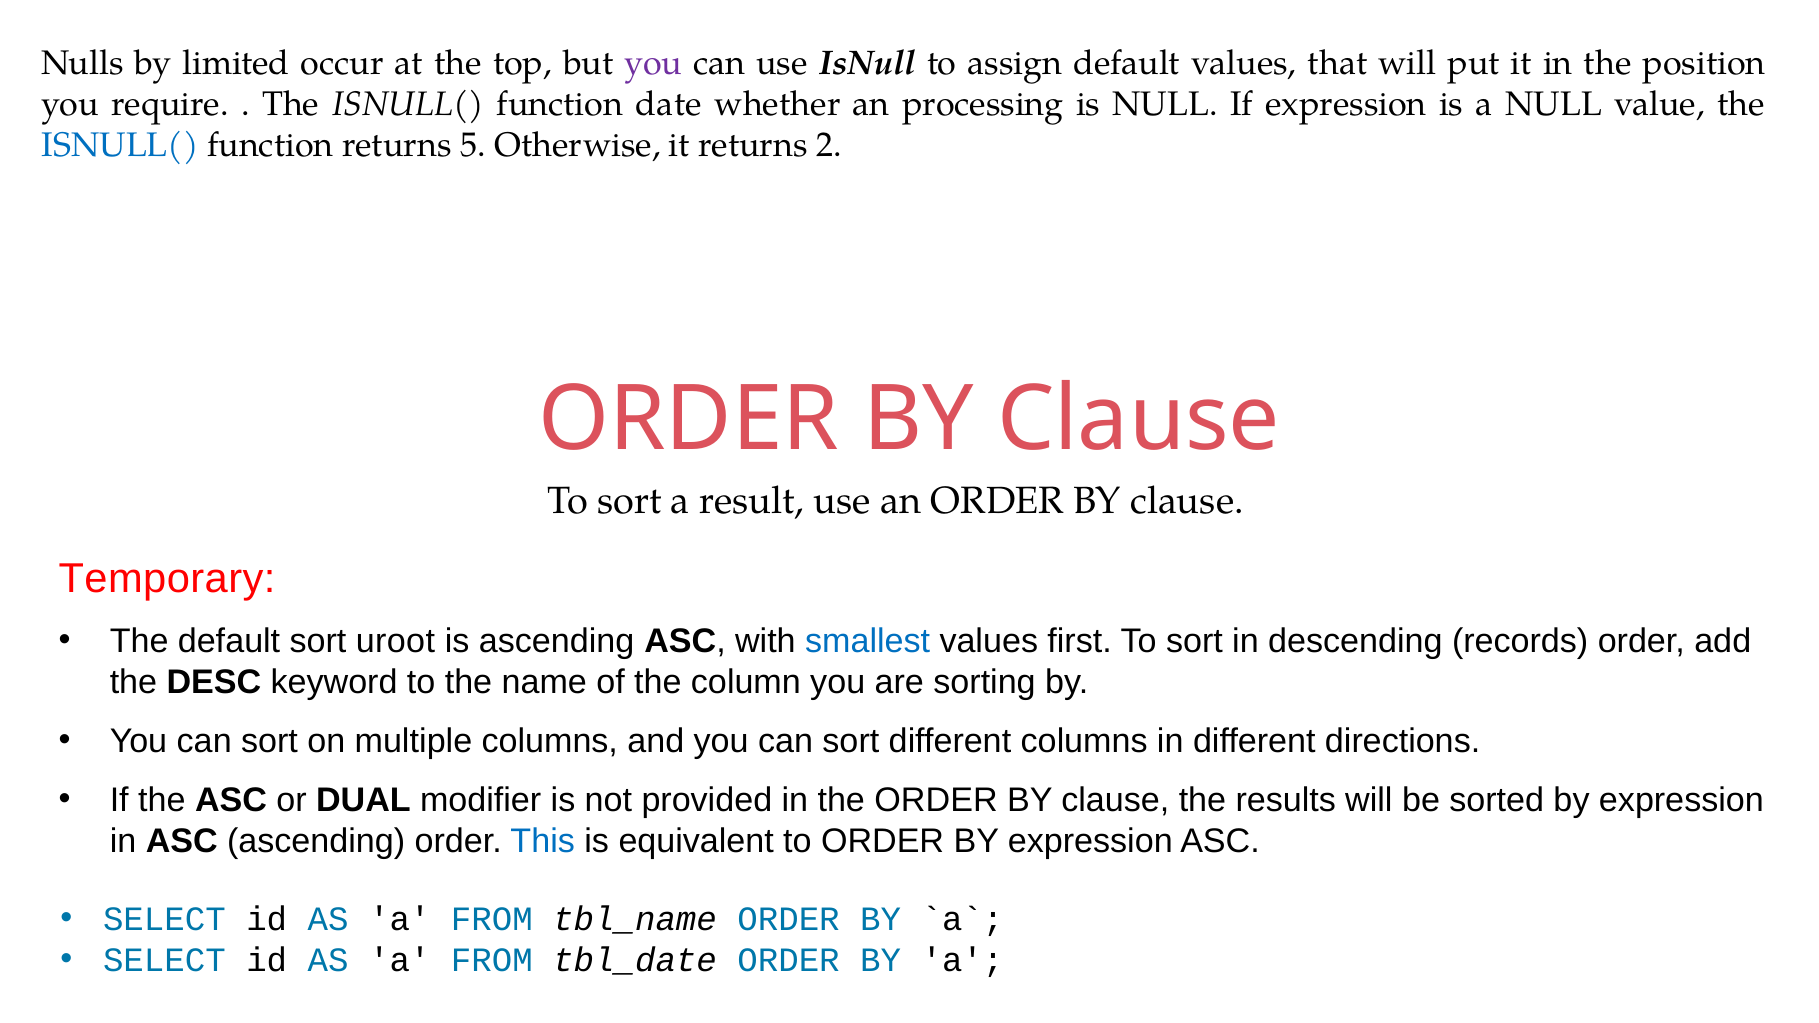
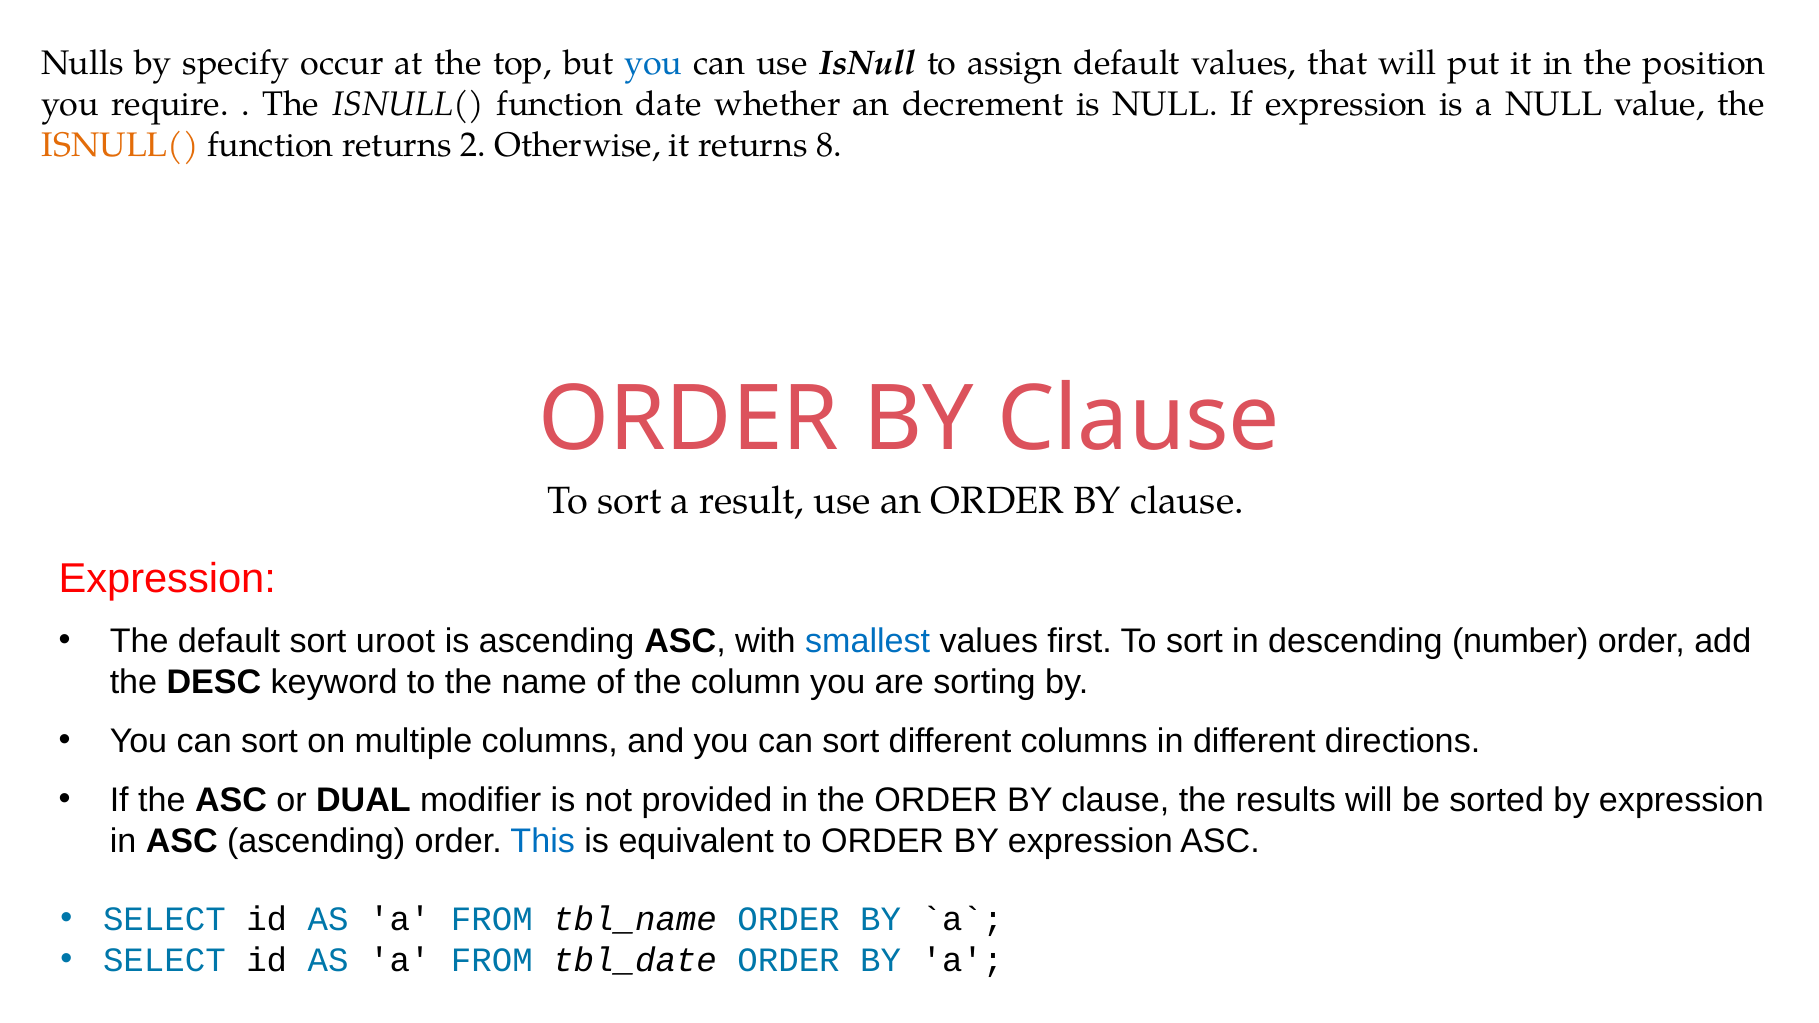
limited: limited -> specify (236, 64)
you colour: purple -> blue (653, 64)
processing: processing -> decrement (983, 105)
ISNULL( colour: blue -> orange (120, 146)
5: 5 -> 2 (473, 146)
2: 2 -> 8 (829, 146)
Temporary: Temporary -> Expression (167, 578)
records: records -> number (1520, 642)
